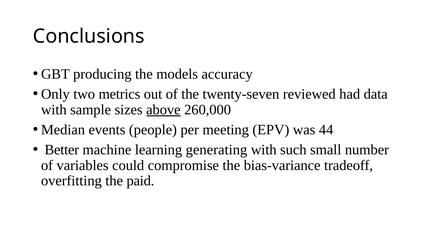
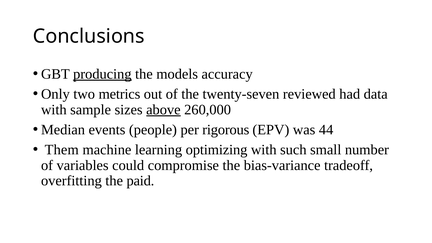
producing underline: none -> present (102, 74)
meeting: meeting -> rigorous (226, 130)
Better: Better -> Them (62, 150)
generating: generating -> optimizing (217, 150)
